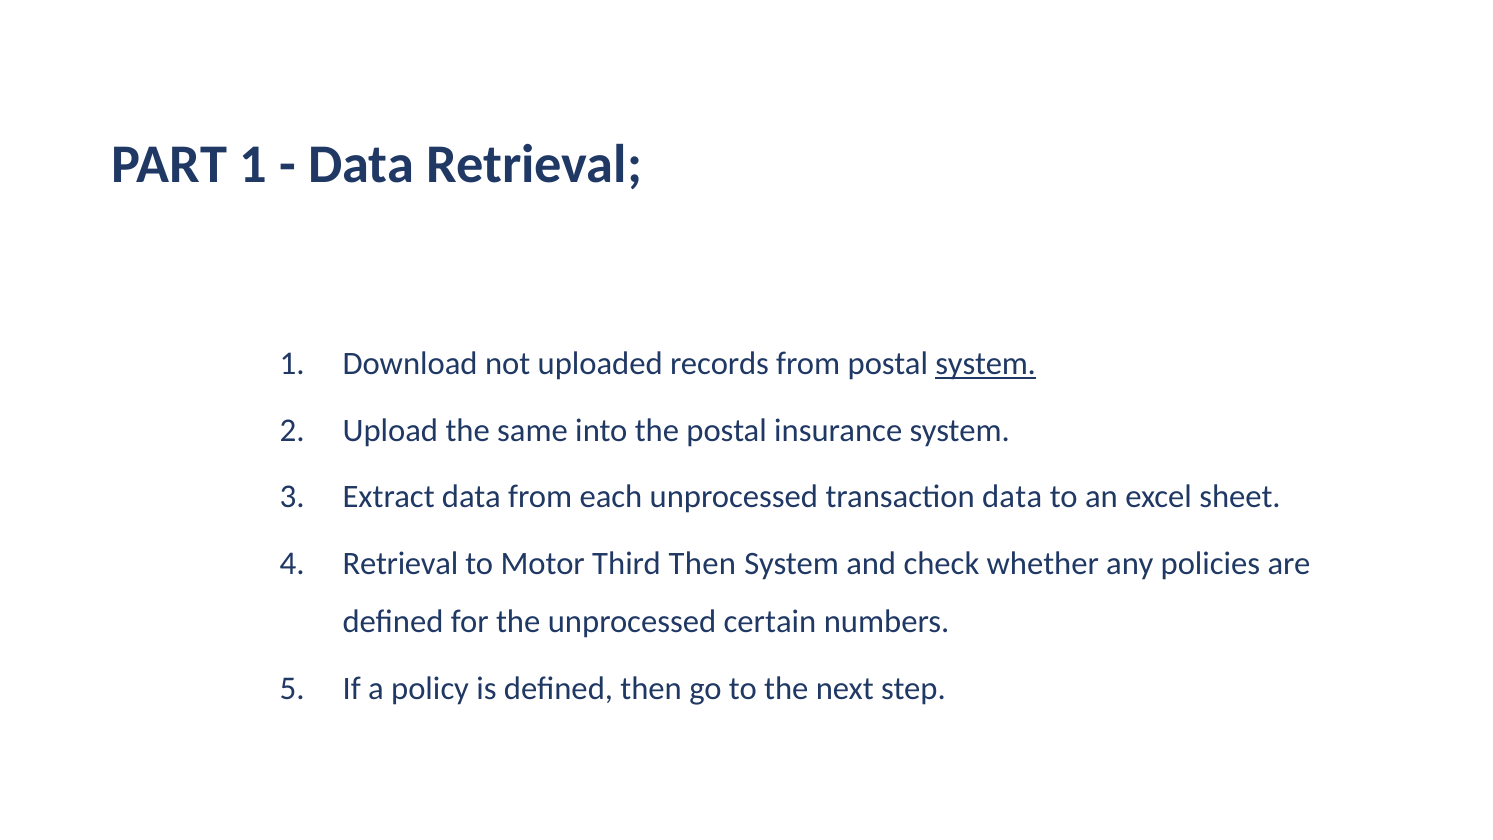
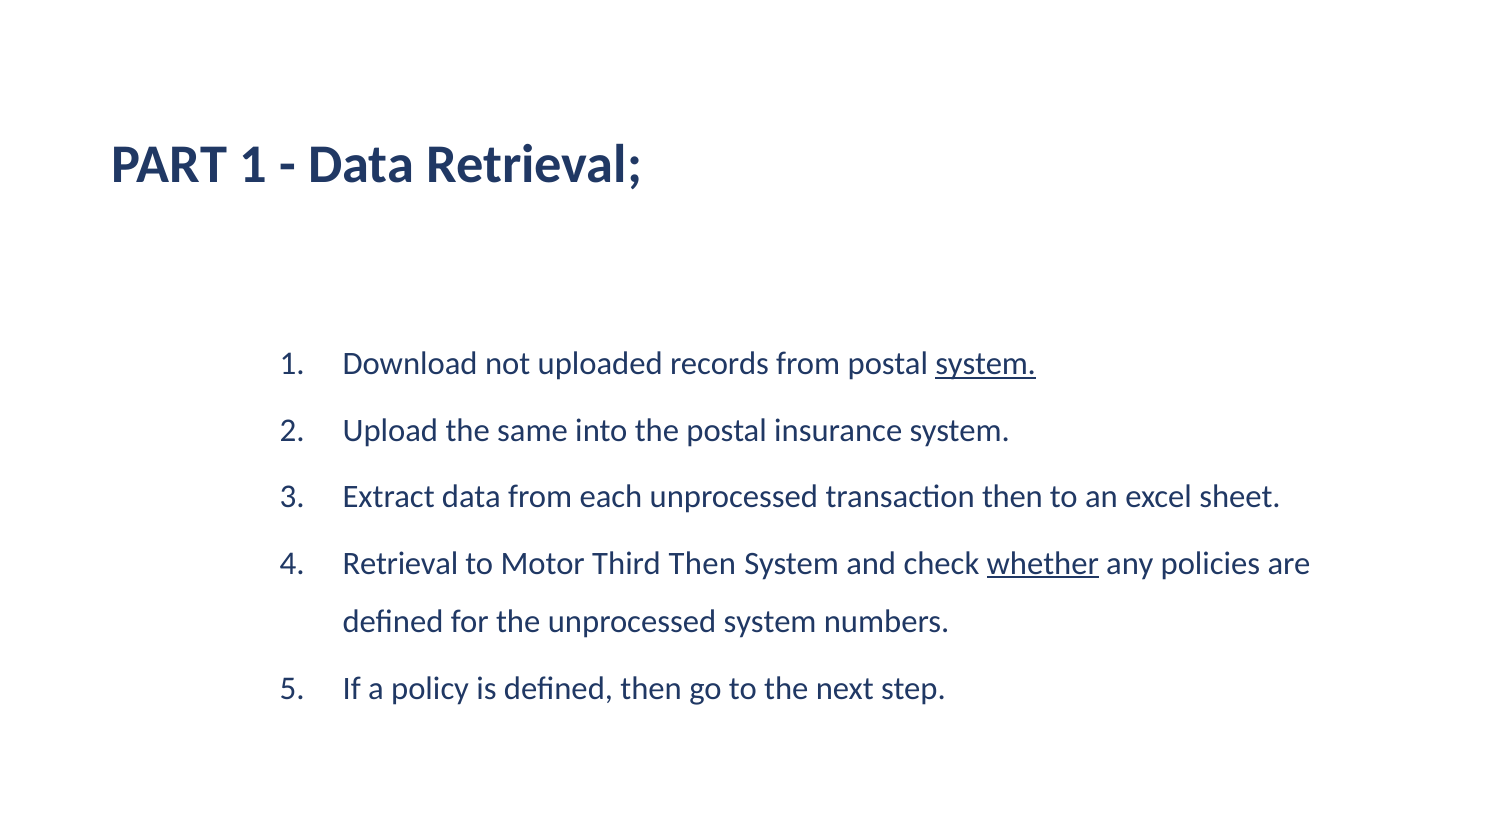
transaction data: data -> then (1012, 497)
whether underline: none -> present (1043, 563)
unprocessed certain: certain -> system (770, 622)
